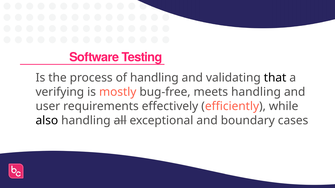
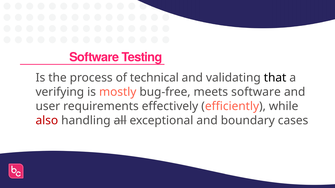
of handling: handling -> technical (154, 78)
meets handling: handling -> software (256, 92)
also colour: black -> red (47, 121)
